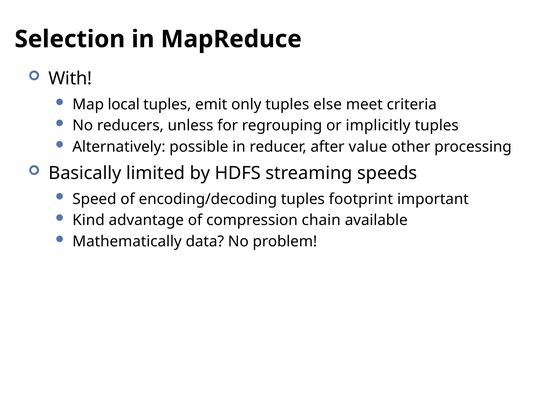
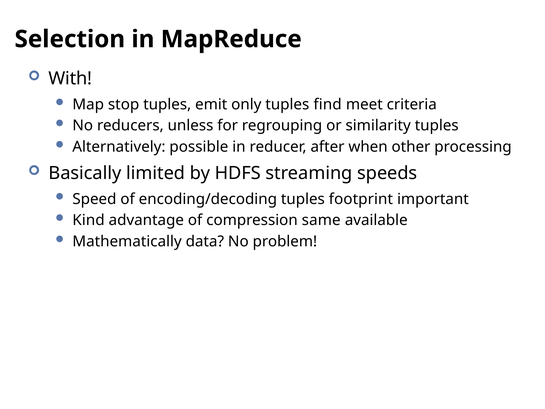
local: local -> stop (124, 104)
else: else -> find (328, 104)
implicitly: implicitly -> similarity (378, 126)
value: value -> when (368, 147)
chain: chain -> same (321, 220)
